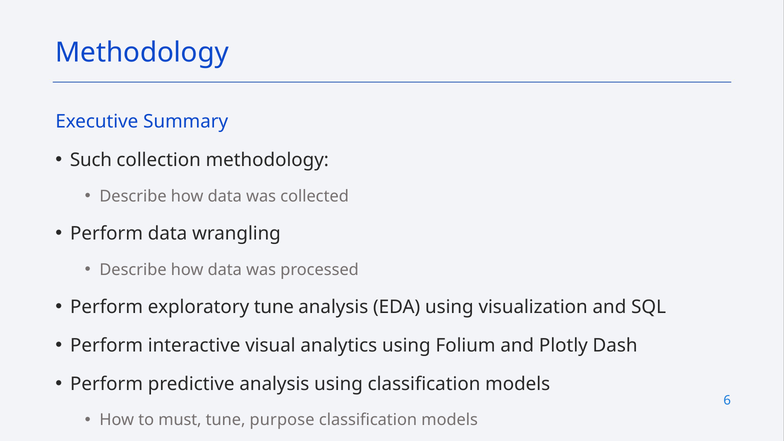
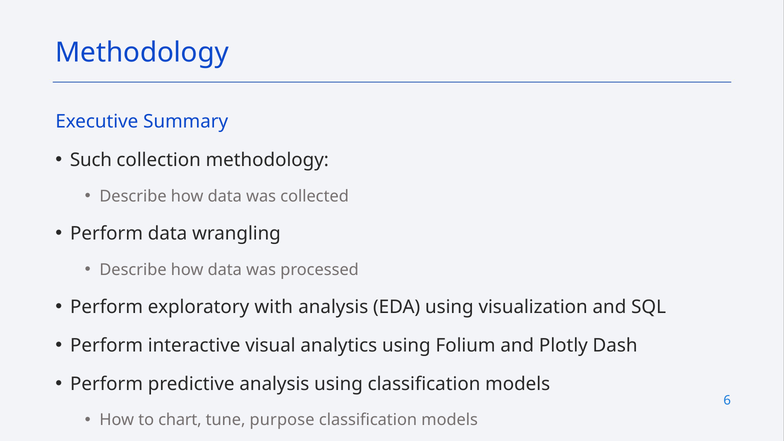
exploratory tune: tune -> with (274, 307)
must: must -> chart (180, 420)
